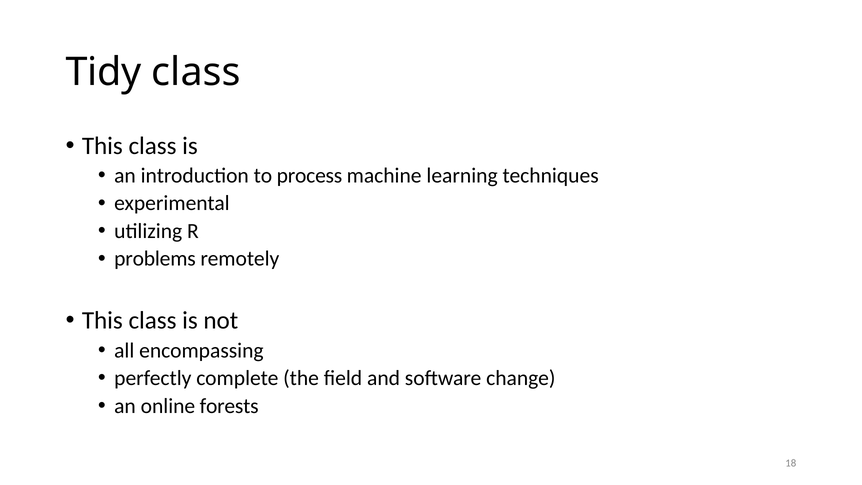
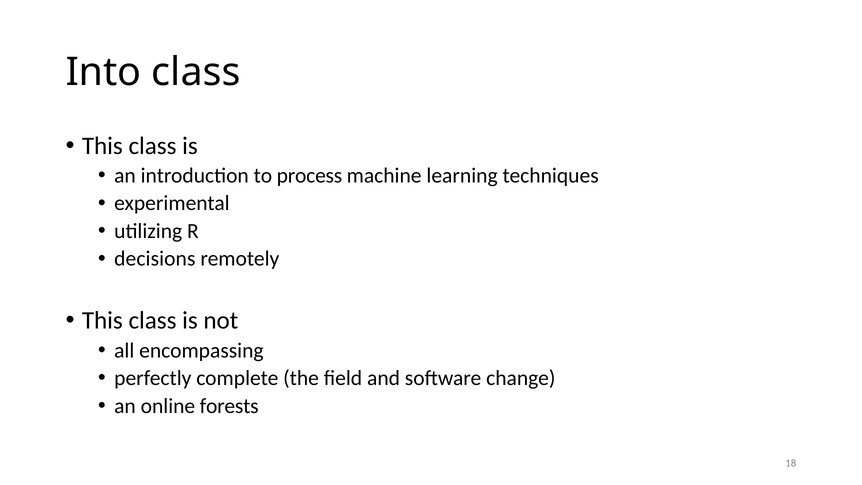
Tidy: Tidy -> Into (104, 72)
problems: problems -> decisions (155, 259)
